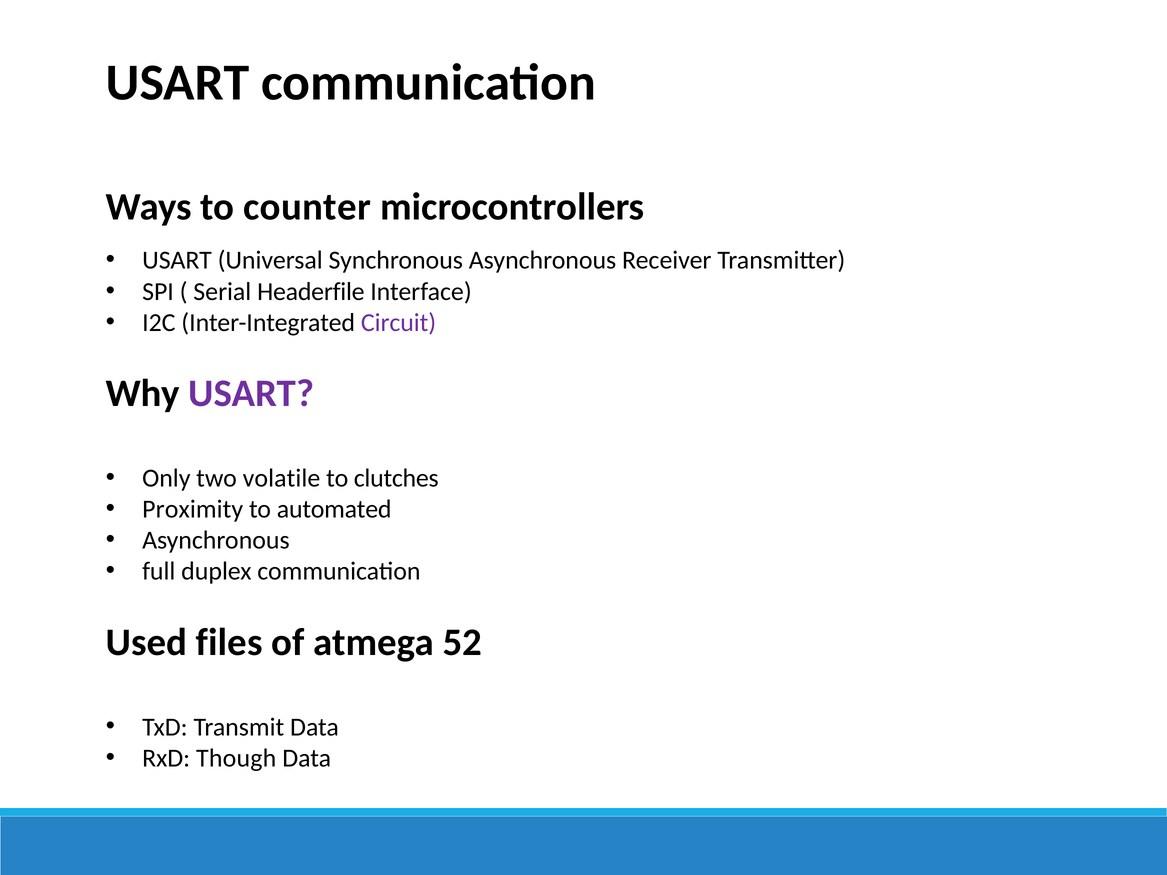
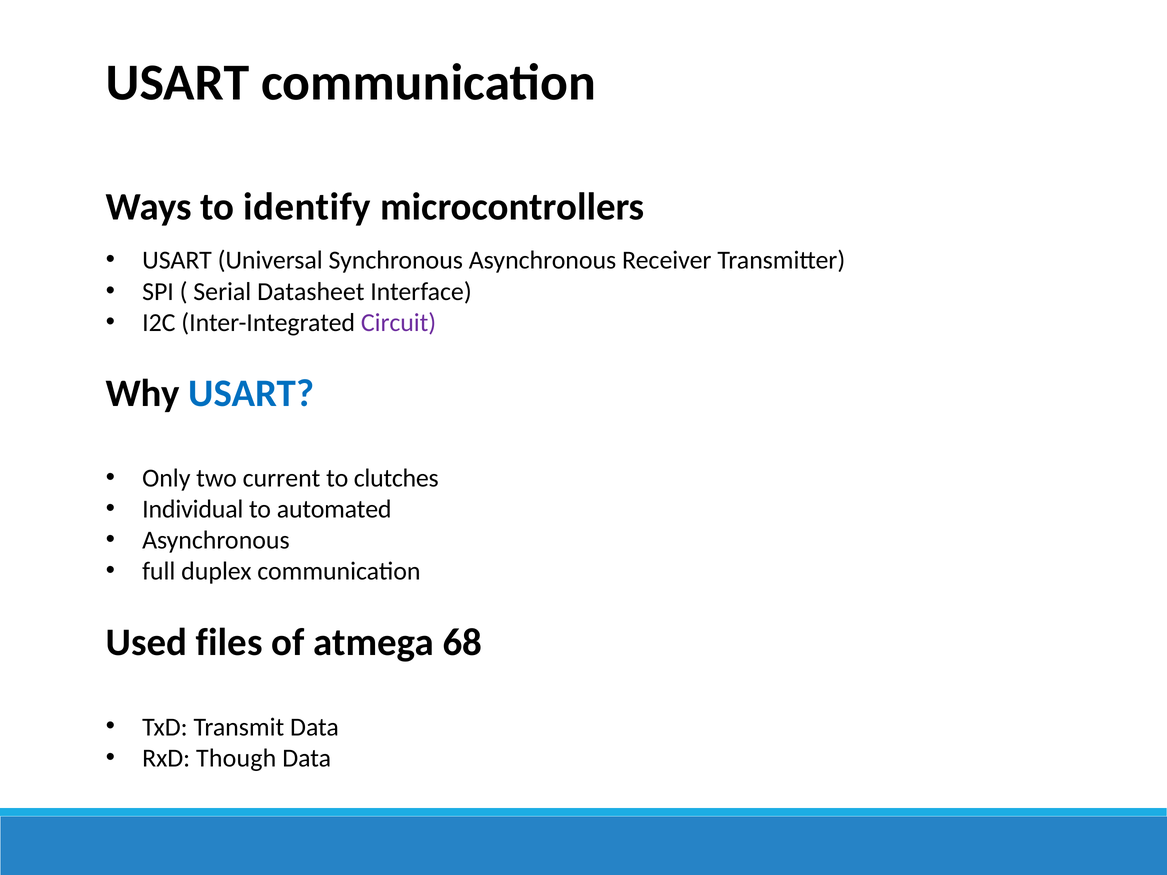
counter: counter -> identify (307, 207)
Headerfile: Headerfile -> Datasheet (311, 292)
USART colour: purple -> blue (251, 394)
volatile: volatile -> current (282, 478)
Proximity: Proximity -> Individual (193, 509)
52: 52 -> 68 (462, 643)
